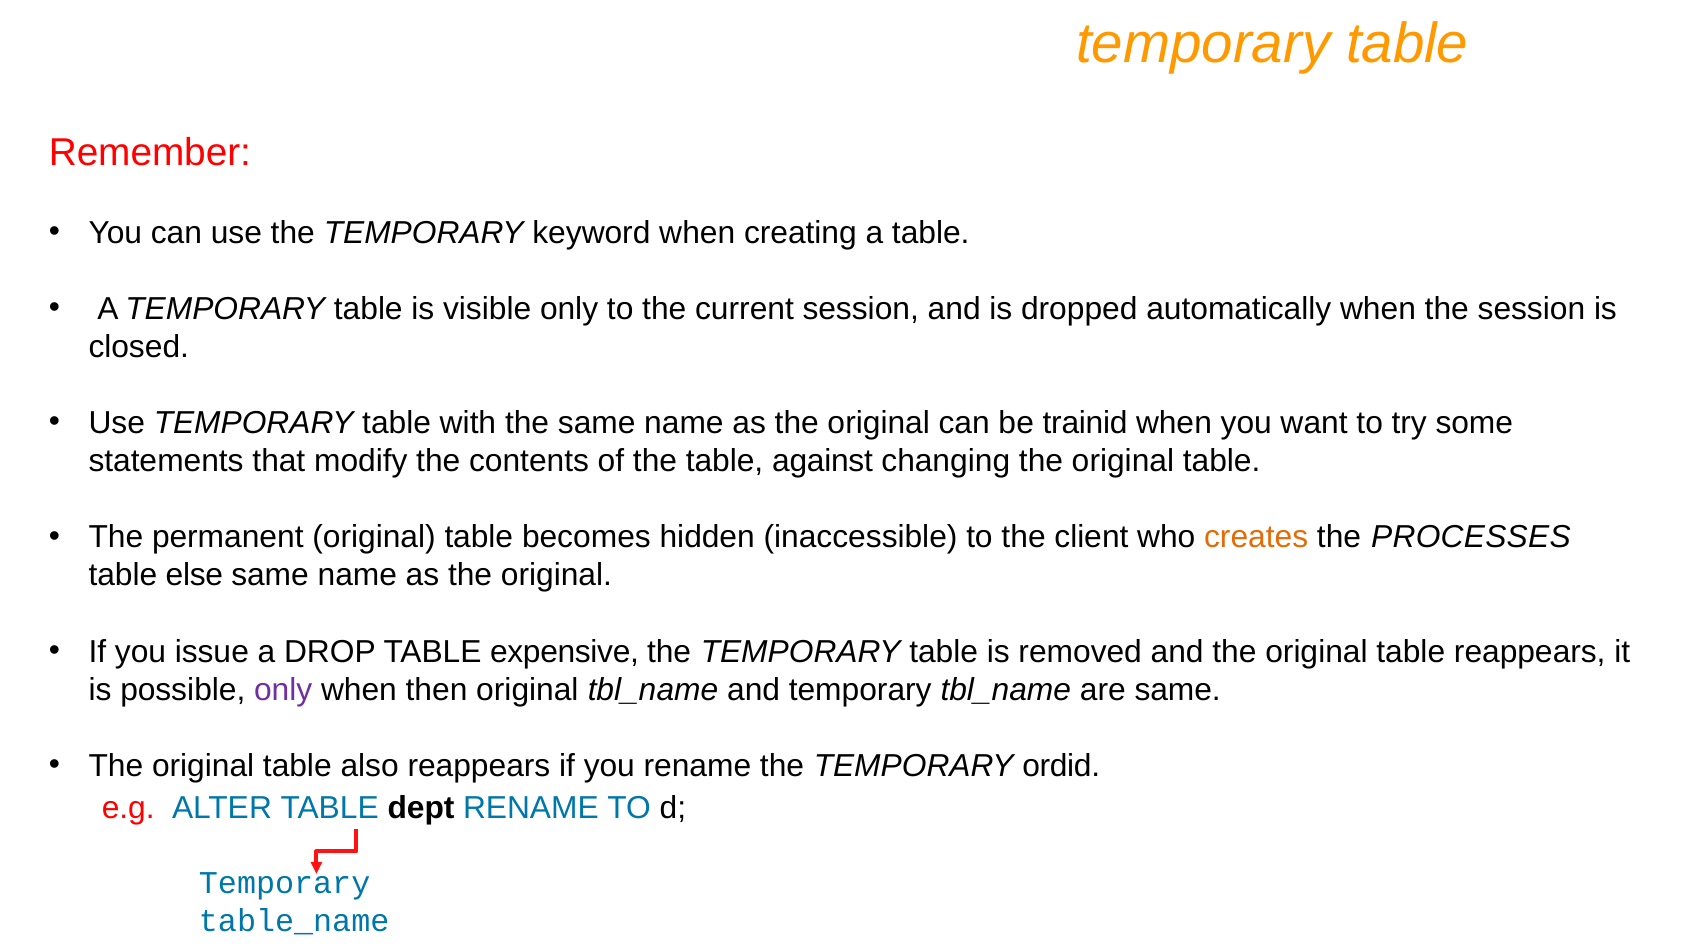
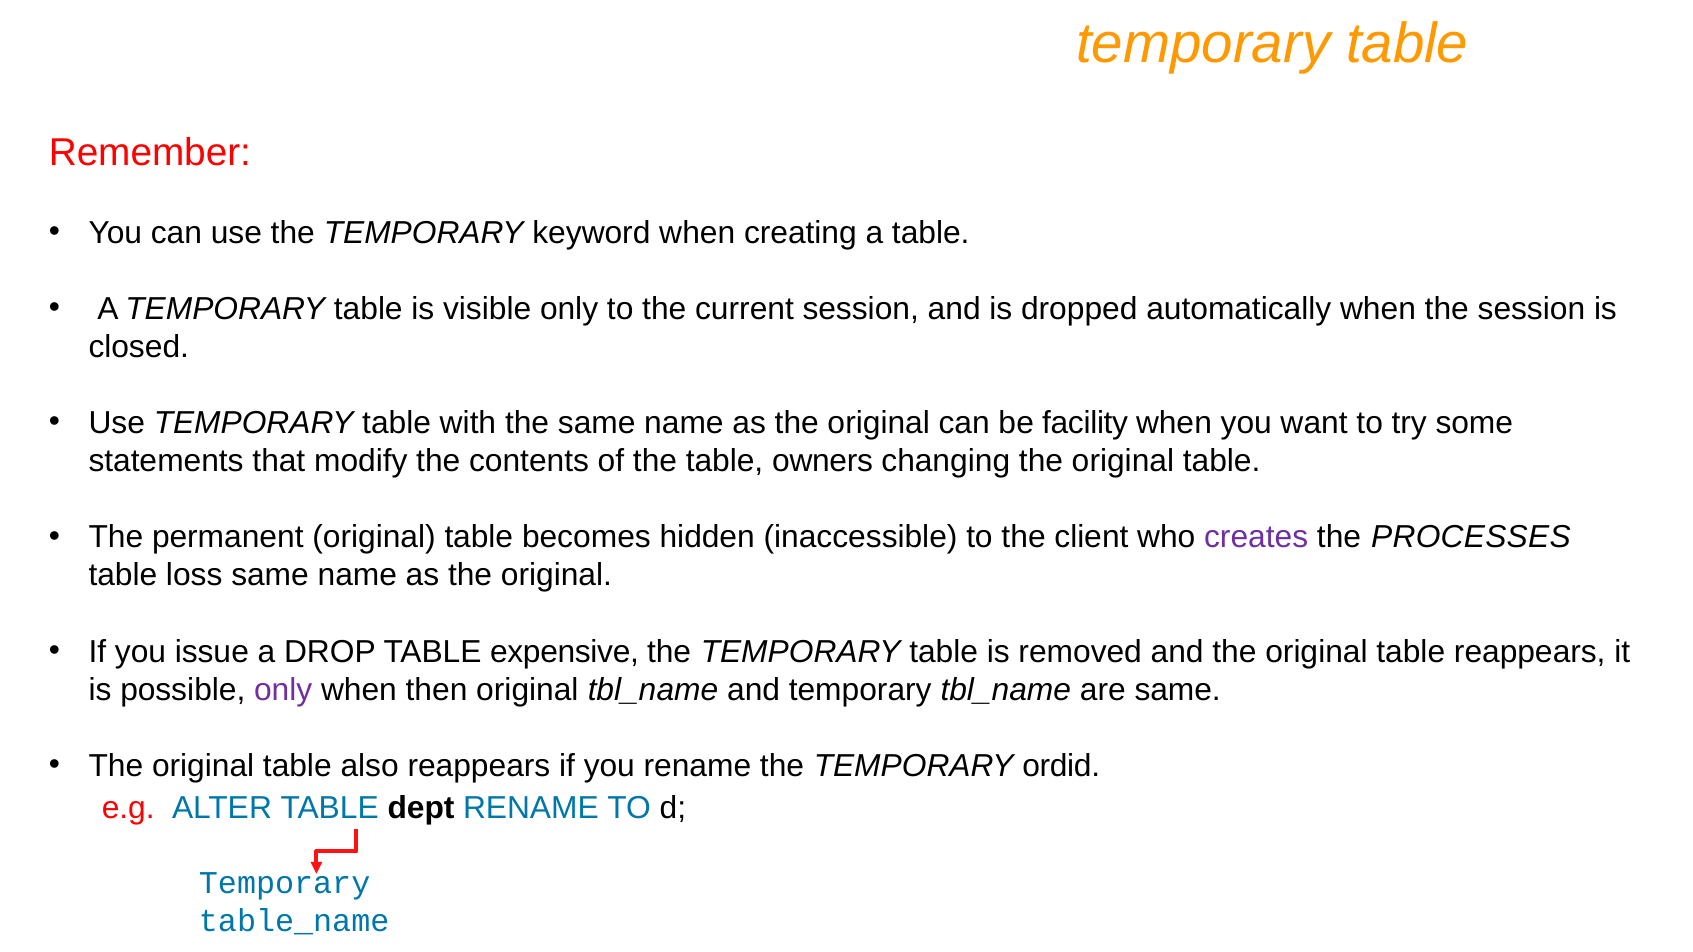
trainid: trainid -> facility (1085, 423)
against: against -> owners (823, 461)
creates colour: orange -> purple (1256, 538)
else: else -> loss (194, 576)
